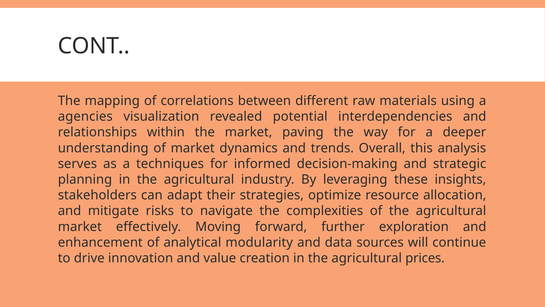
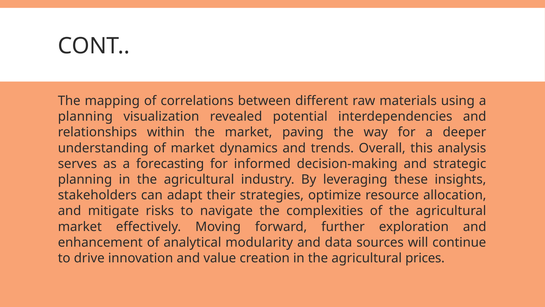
agencies: agencies -> planning (85, 116)
techniques: techniques -> forecasting (170, 164)
